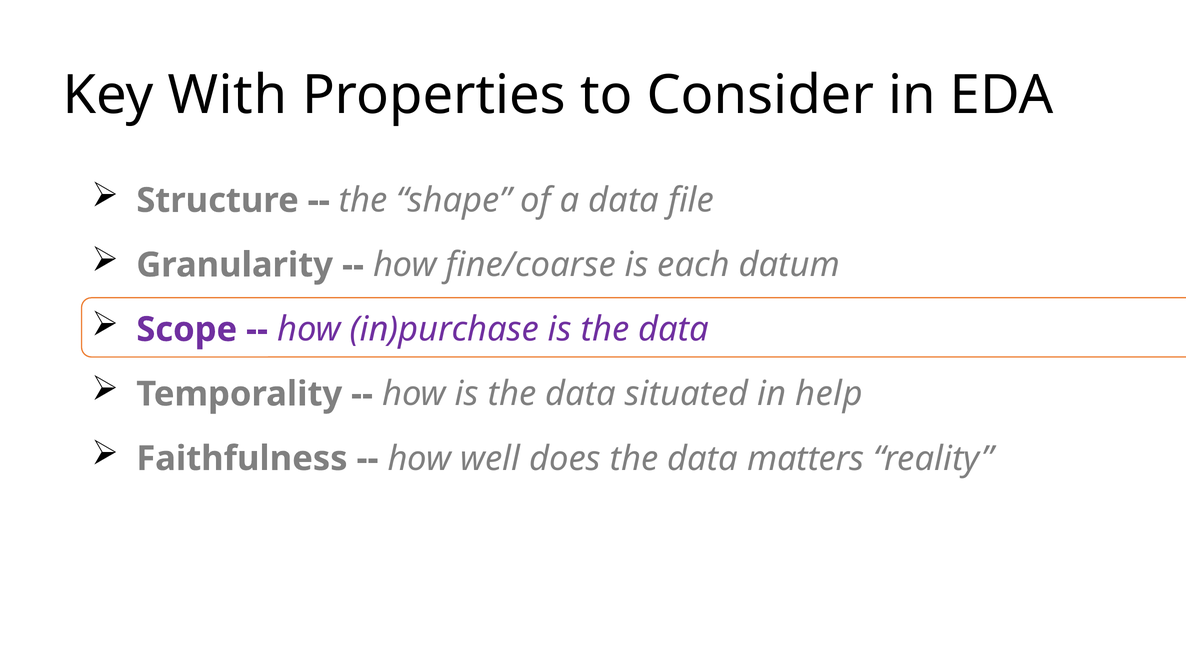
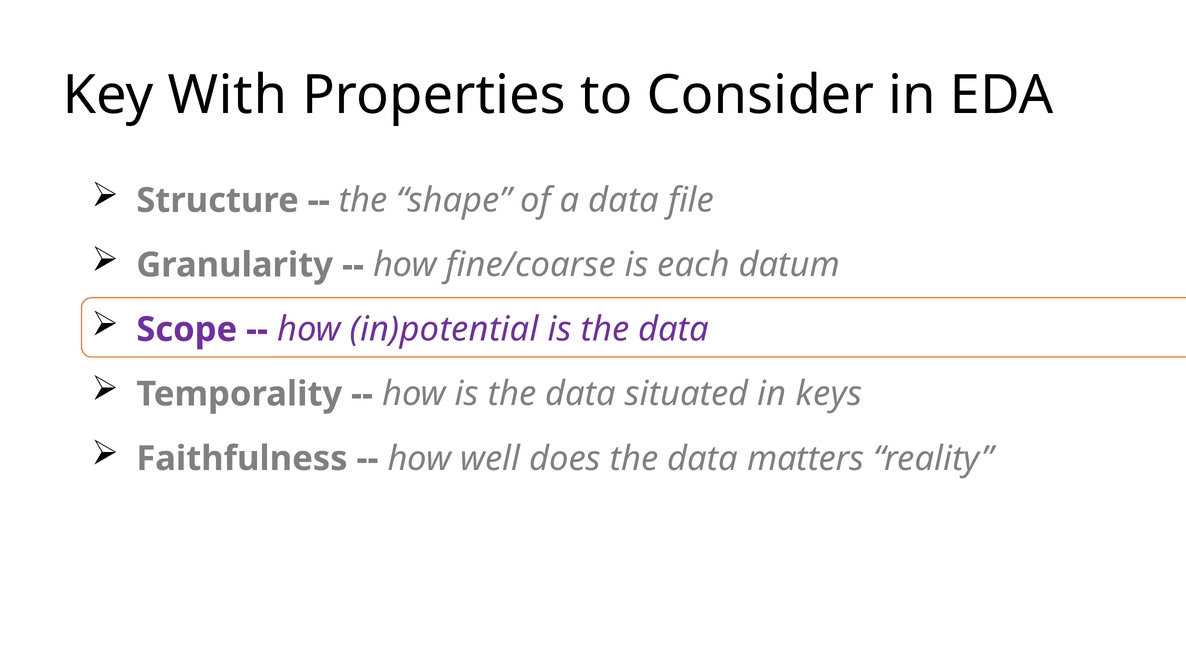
in)purchase: in)purchase -> in)potential (444, 330)
help: help -> keys (829, 394)
